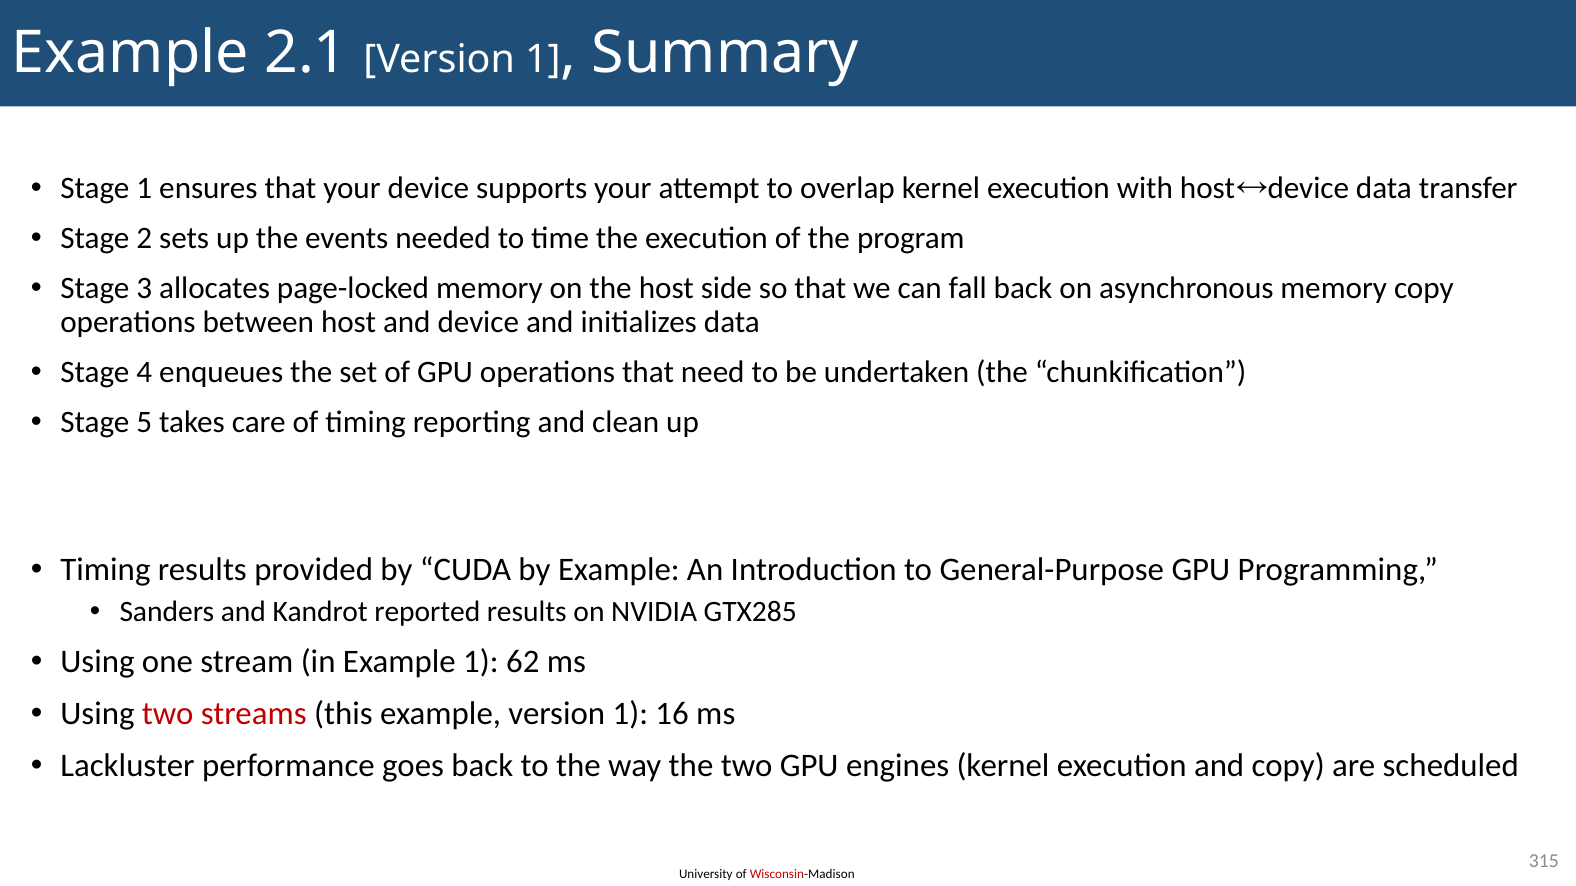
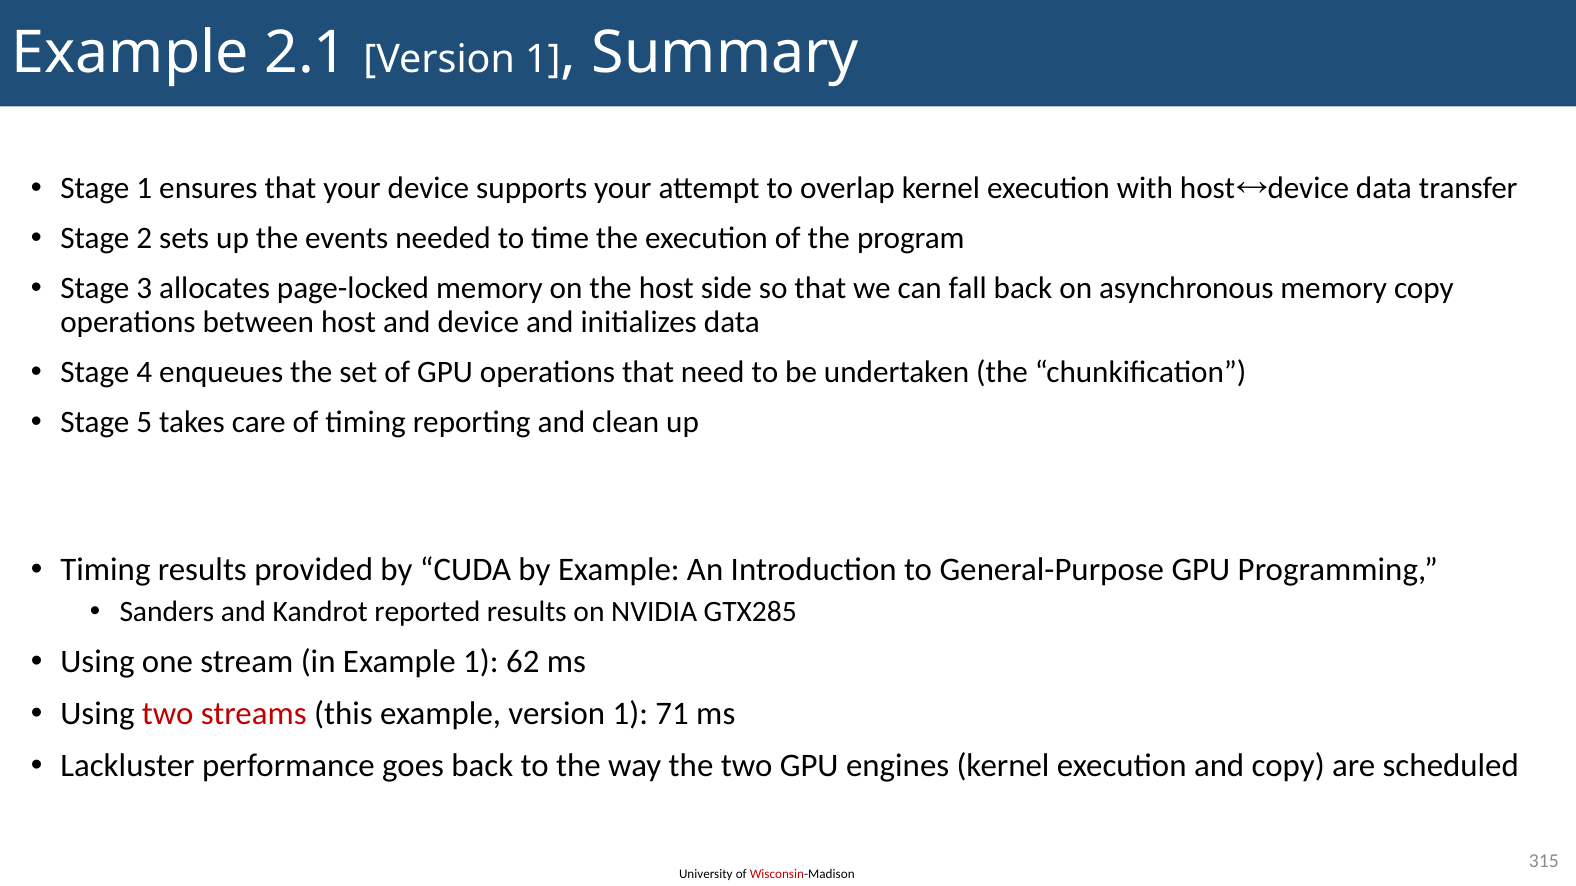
16: 16 -> 71 (672, 714)
